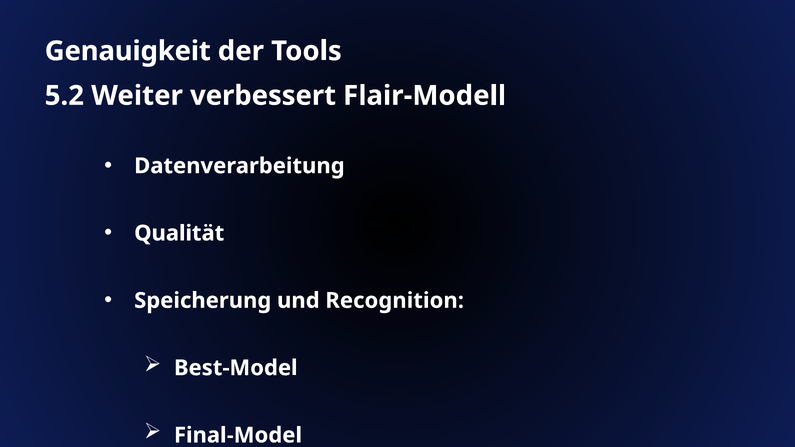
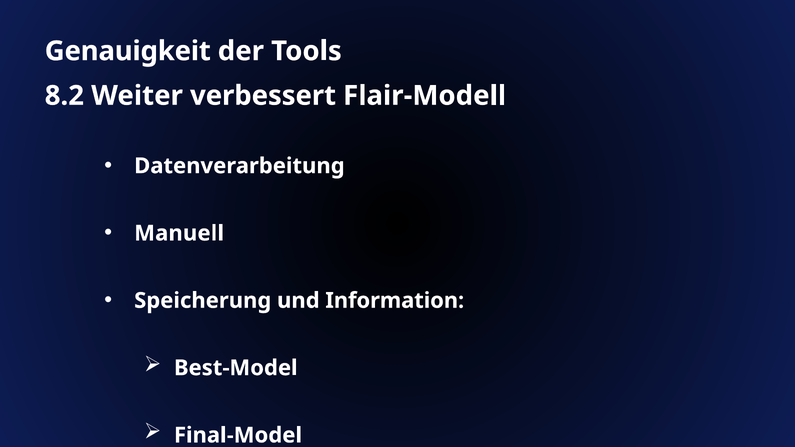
5.2: 5.2 -> 8.2 (64, 96)
Qualität: Qualität -> Manuell (179, 233)
Recognition: Recognition -> Information (395, 301)
